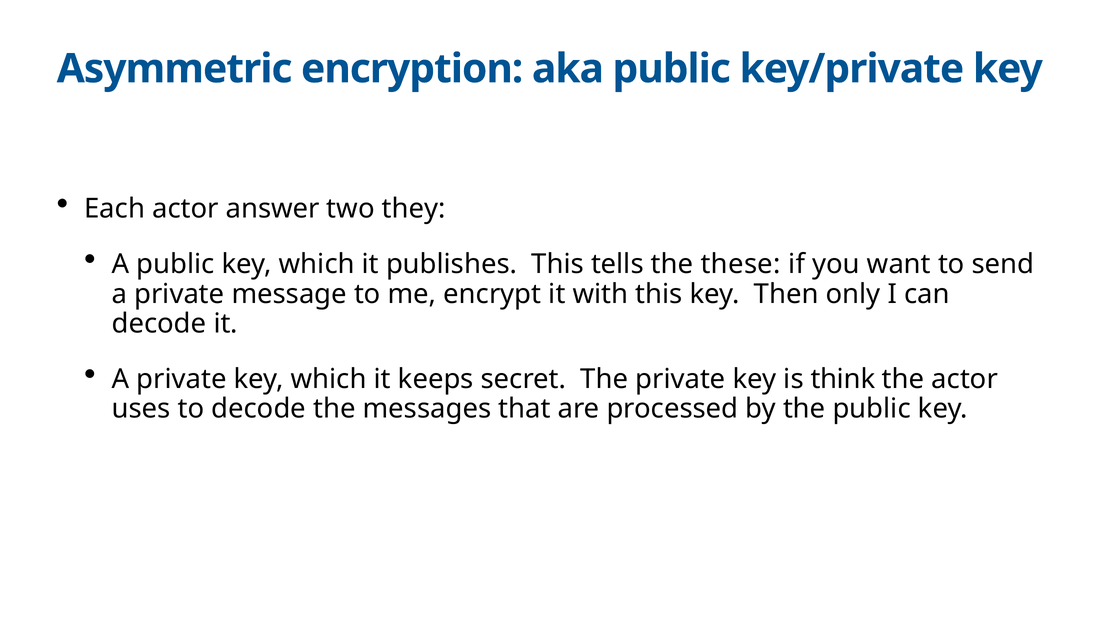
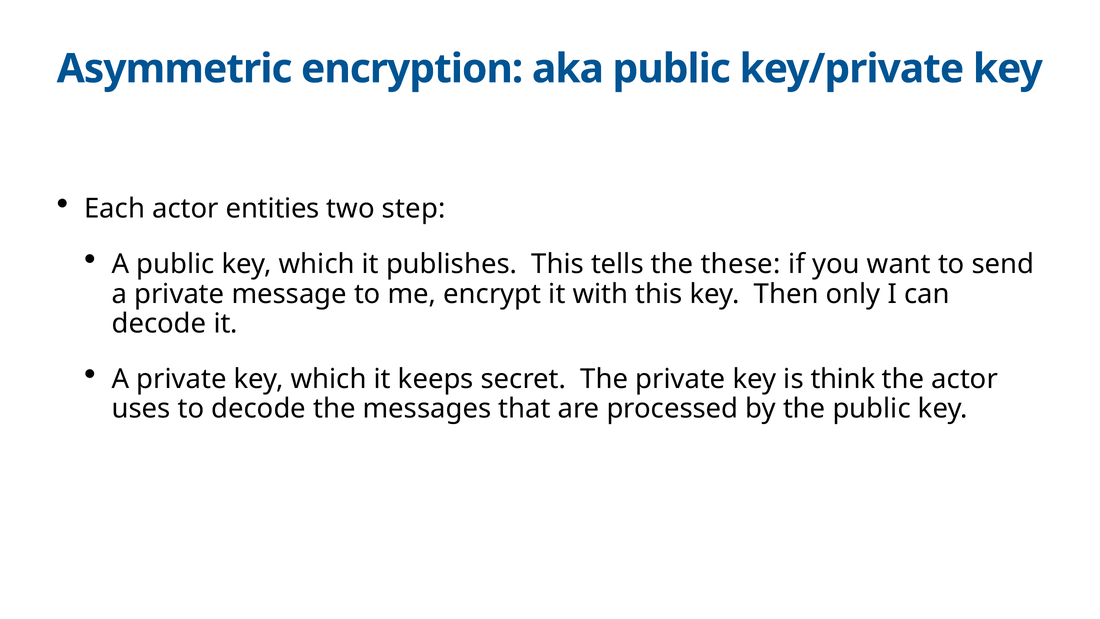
answer: answer -> entities (273, 209)
they: they -> step (414, 209)
